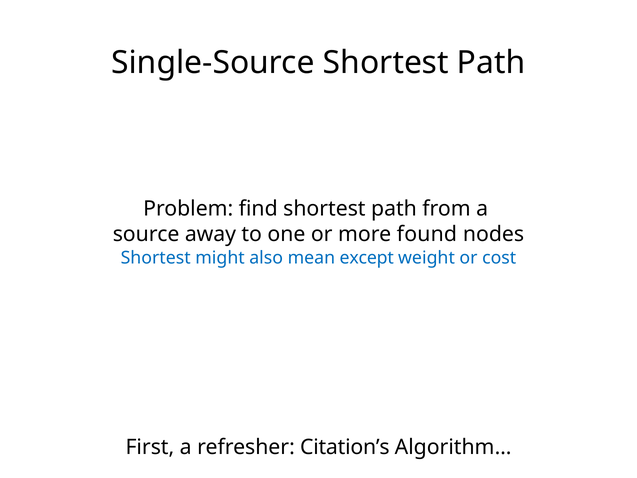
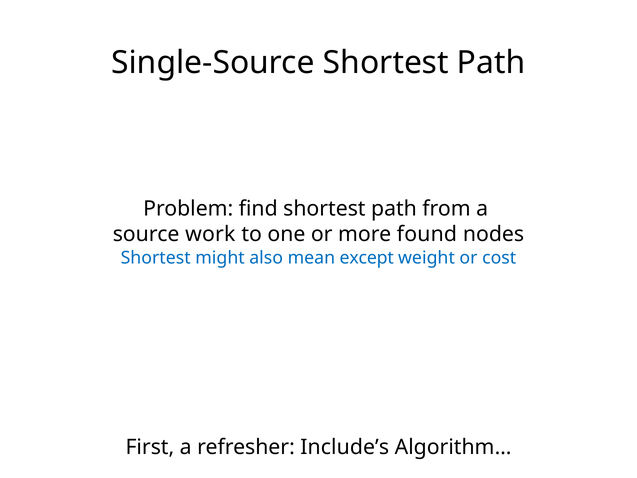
away: away -> work (210, 234)
Citation’s: Citation’s -> Include’s (345, 447)
